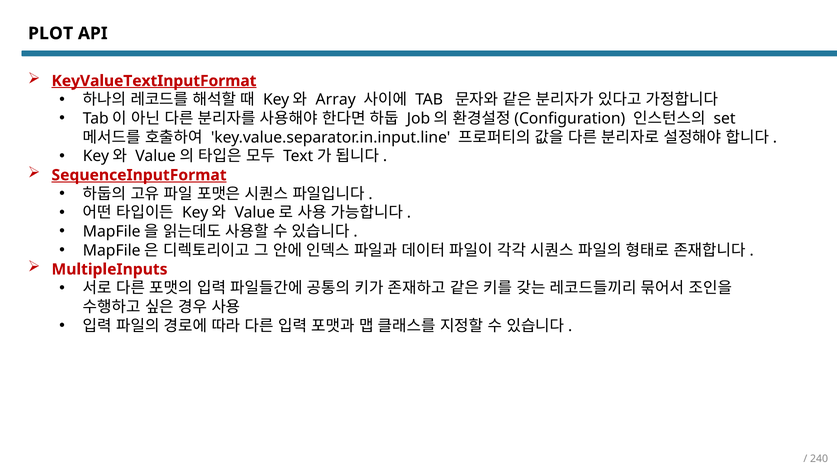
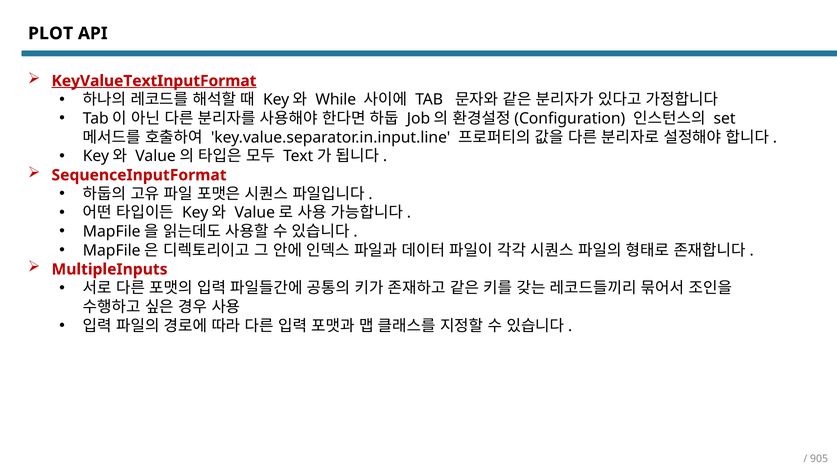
Array: Array -> While (336, 100)
SequenceInputFormat underline: present -> none (139, 175)
240: 240 -> 905 (819, 459)
